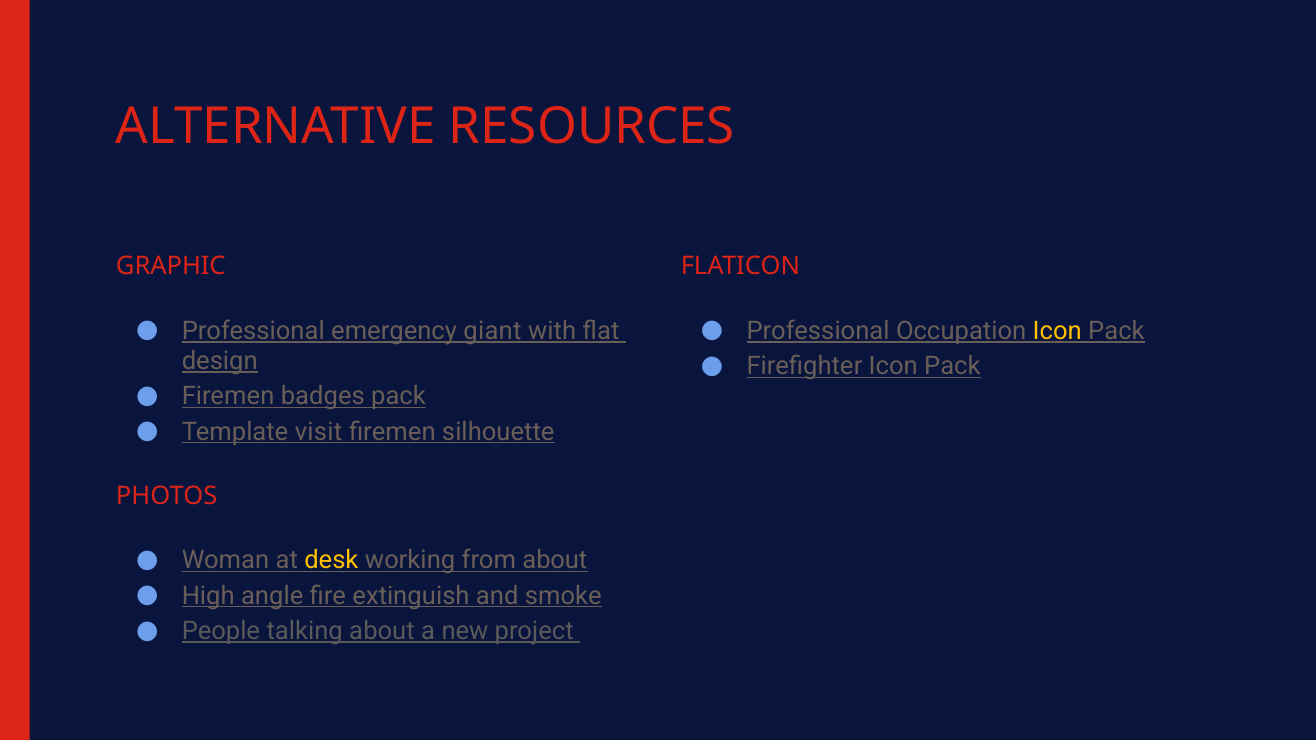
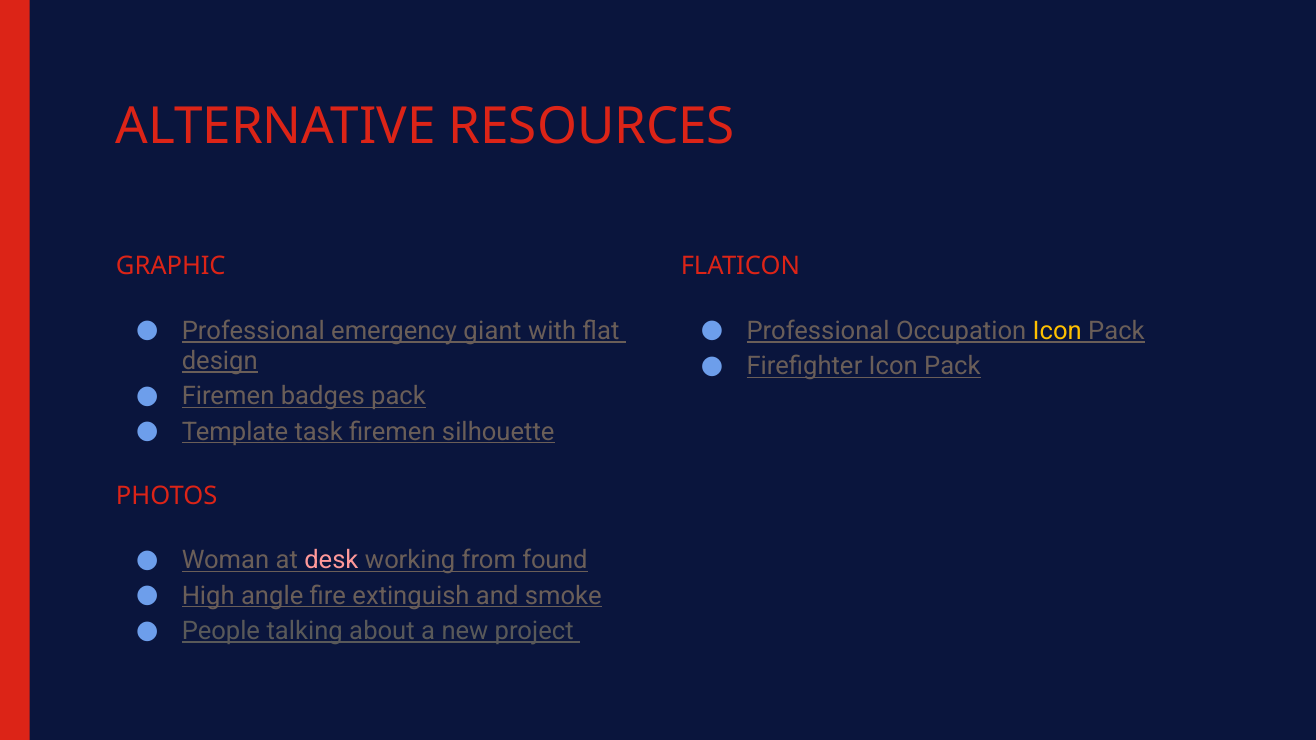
visit: visit -> task (319, 432)
desk colour: yellow -> pink (331, 561)
from about: about -> found (555, 561)
